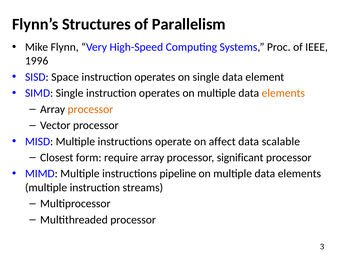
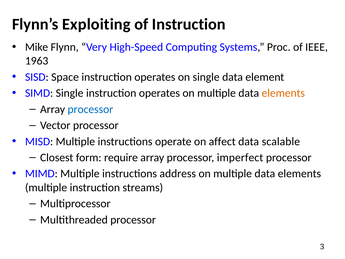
Structures: Structures -> Exploiting (96, 24)
of Parallelism: Parallelism -> Instruction (189, 24)
1996: 1996 -> 1963 (37, 61)
processor colour: orange -> blue (90, 109)
significant: significant -> imperfect (240, 157)
pipeline: pipeline -> address (178, 174)
